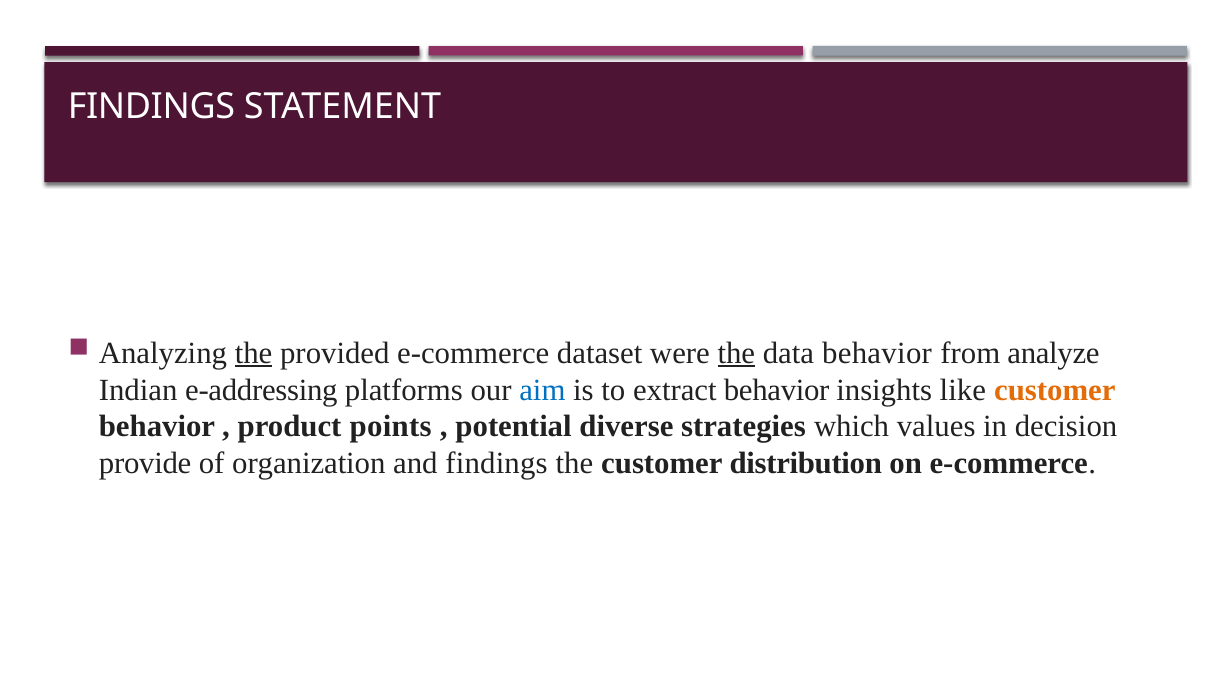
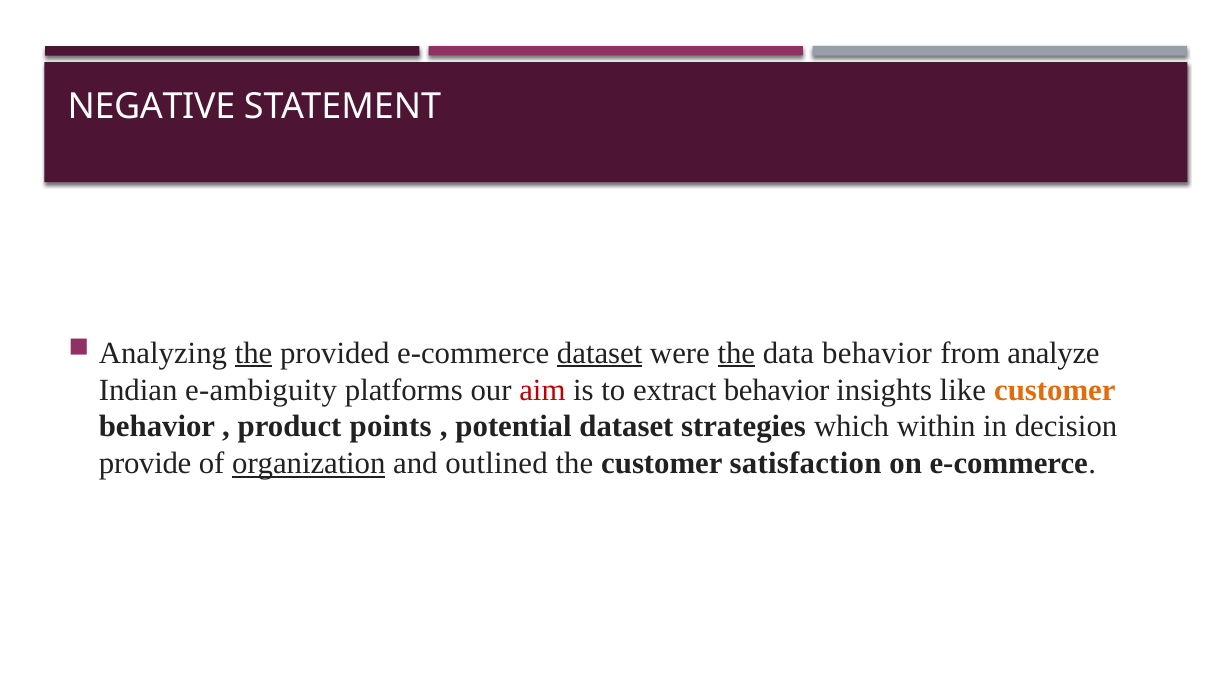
FINDINGS: FINDINGS -> NEGATIVE (151, 107)
dataset underline: none -> present (600, 353)
e-addressing: e-addressing -> e-ambiguity (261, 390)
aim colour: blue -> red (542, 390)
potential diverse: diverse -> dataset (626, 427)
values: values -> within (936, 427)
organization underline: none -> present (309, 464)
and findings: findings -> outlined (497, 464)
distribution: distribution -> satisfaction (805, 464)
